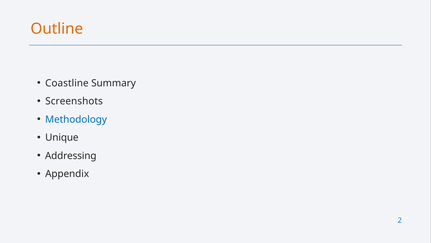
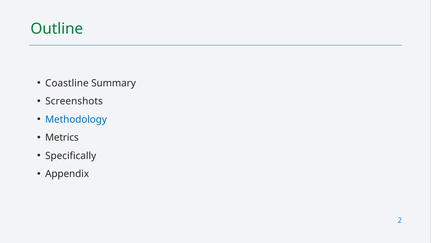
Outline colour: orange -> green (57, 29)
Unique: Unique -> Metrics (62, 137)
Addressing: Addressing -> Specifically (71, 155)
